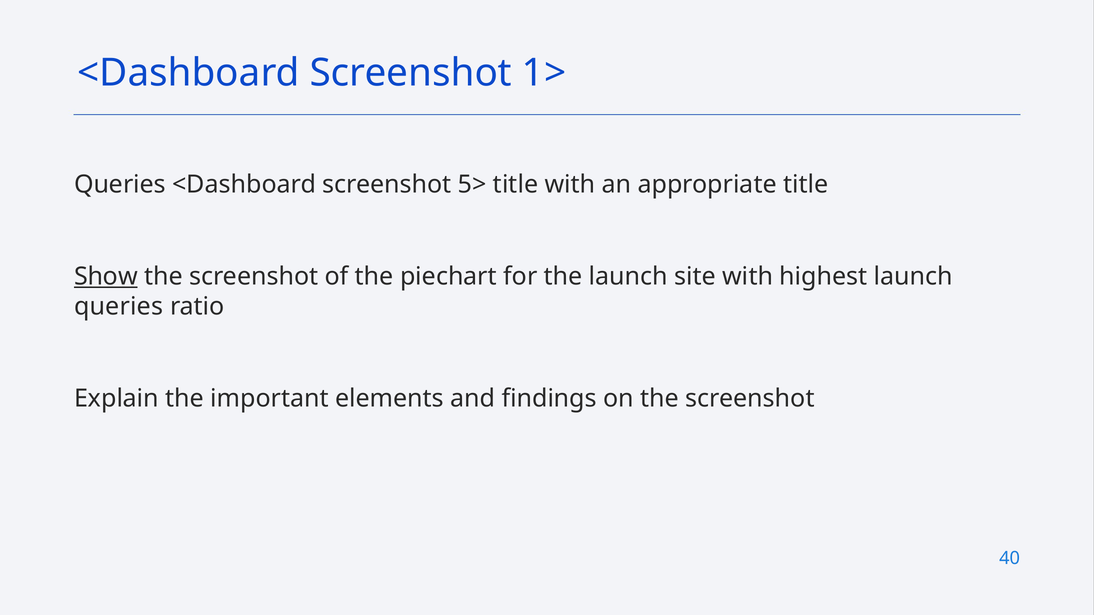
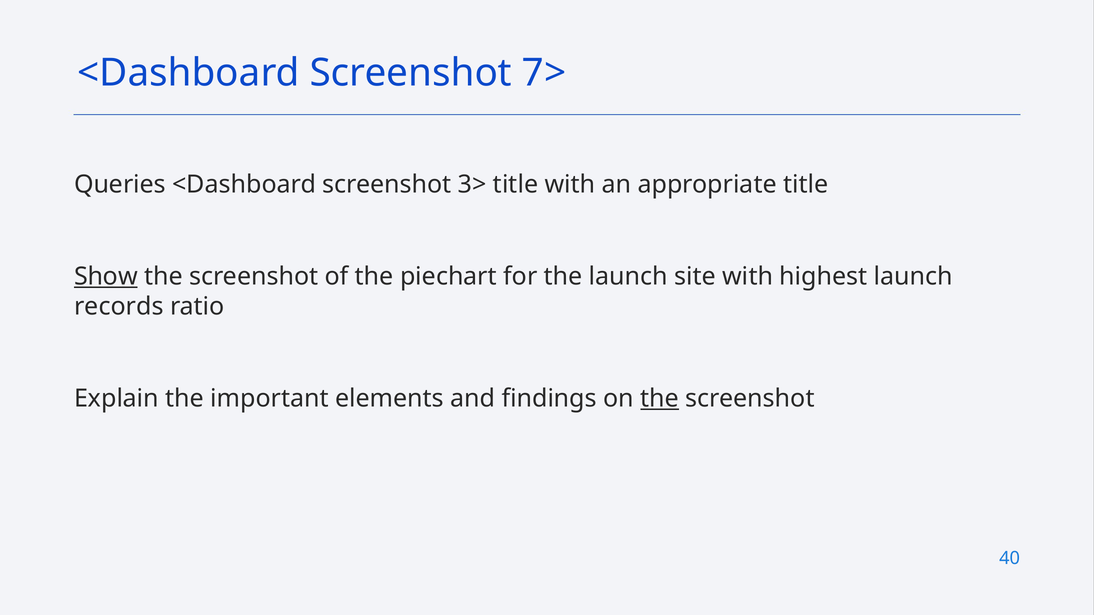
1>: 1> -> 7> (544, 73)
5>: 5> -> 3> (472, 185)
queries: queries -> records (119, 307)
the underline: none -> present (660, 399)
